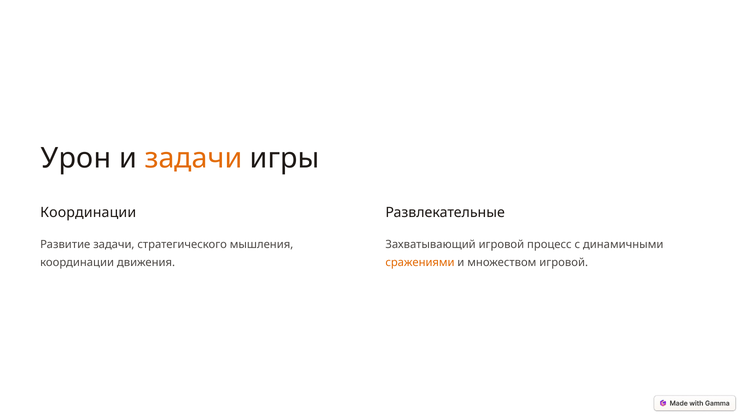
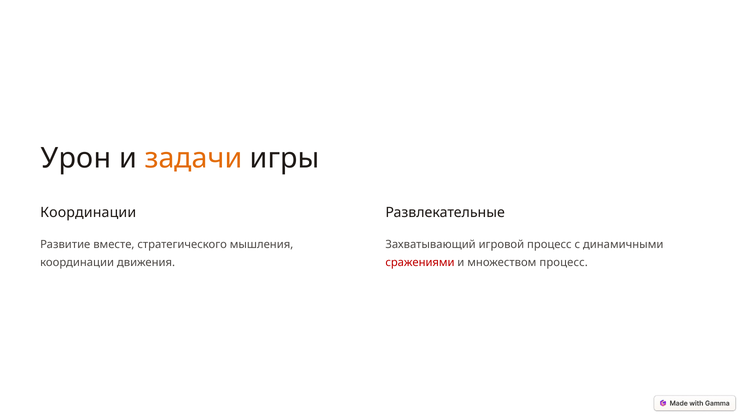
Развитие задачи: задачи -> вместе (114, 245)
сражениями colour: orange -> red (420, 263)
множеством игровой: игровой -> процесс (564, 263)
